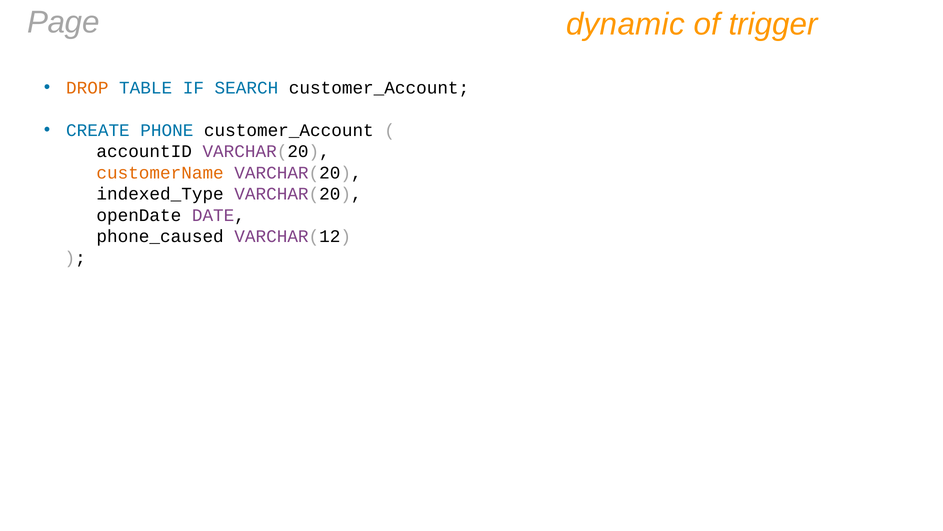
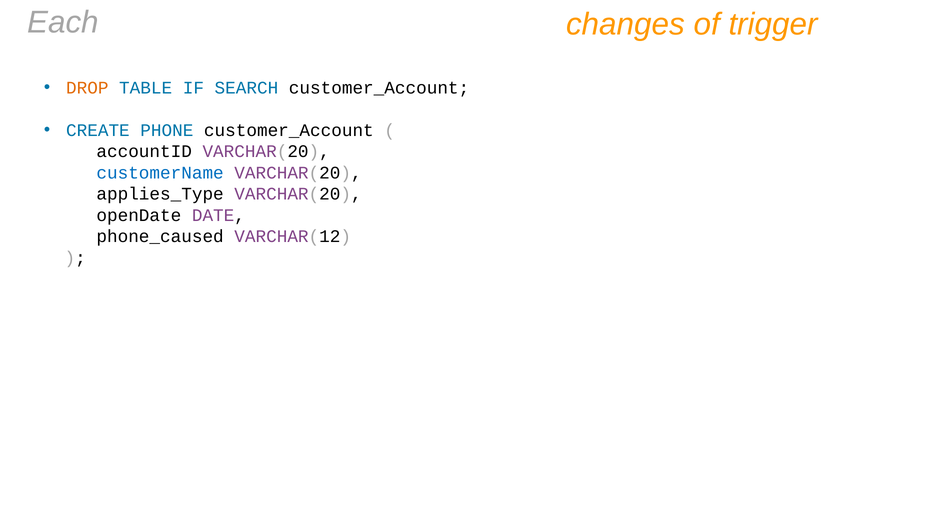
Page: Page -> Each (63, 22)
dynamic: dynamic -> changes (626, 25)
customerName colour: orange -> blue (160, 173)
indexed_Type: indexed_Type -> applies_Type (160, 194)
